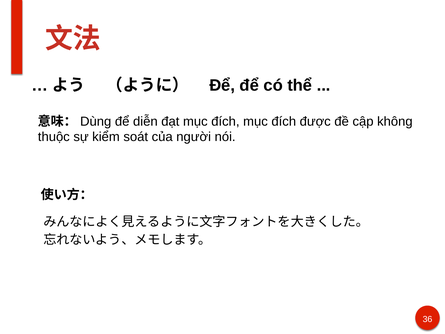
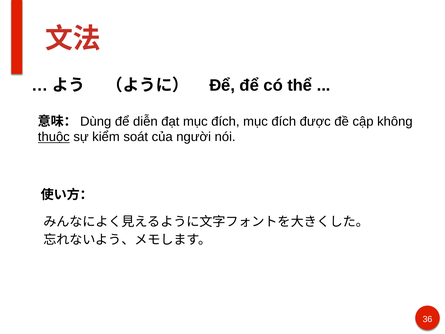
thuộc underline: none -> present (54, 137)
